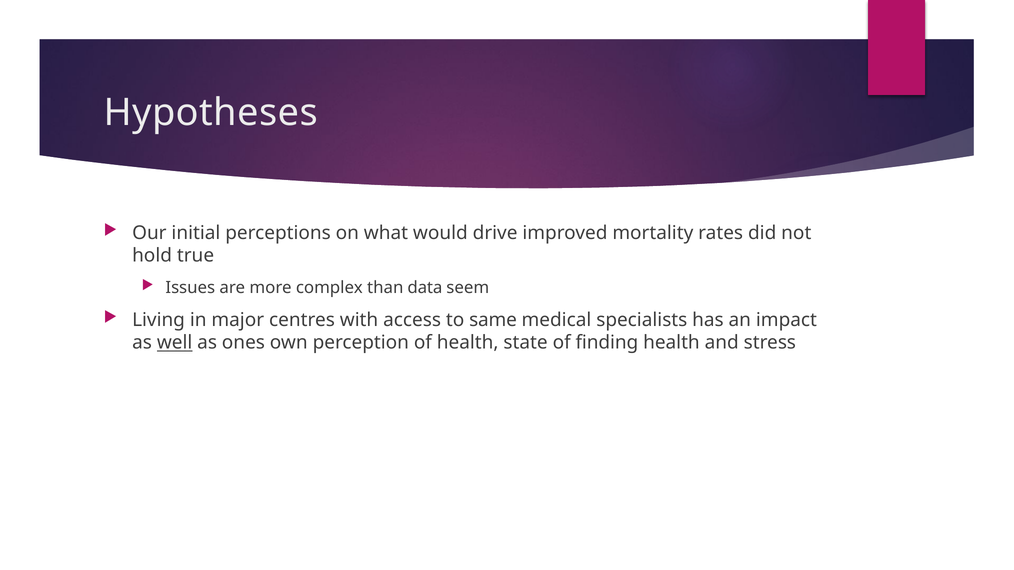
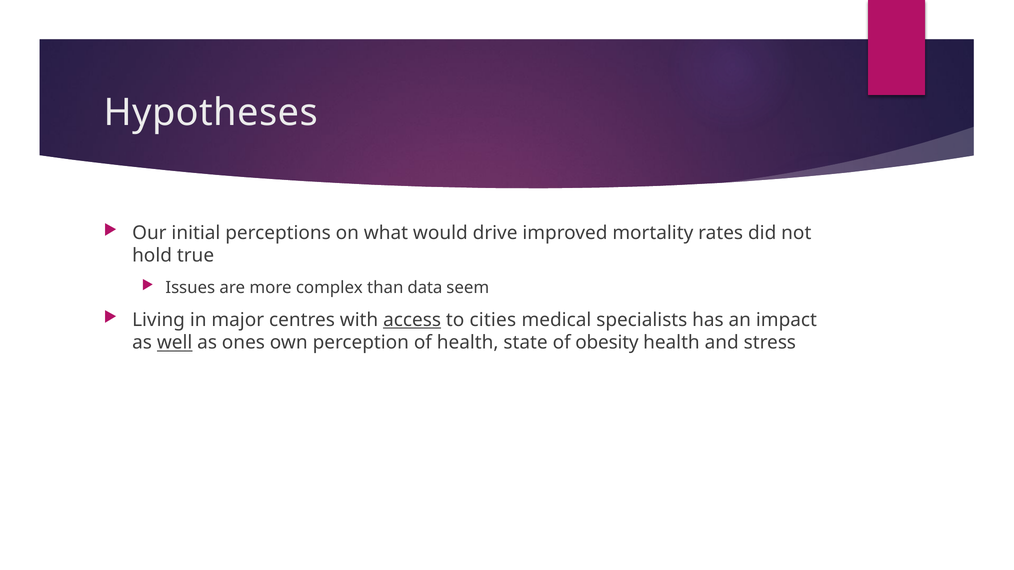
access underline: none -> present (412, 320)
same: same -> cities (493, 320)
finding: finding -> obesity (607, 343)
